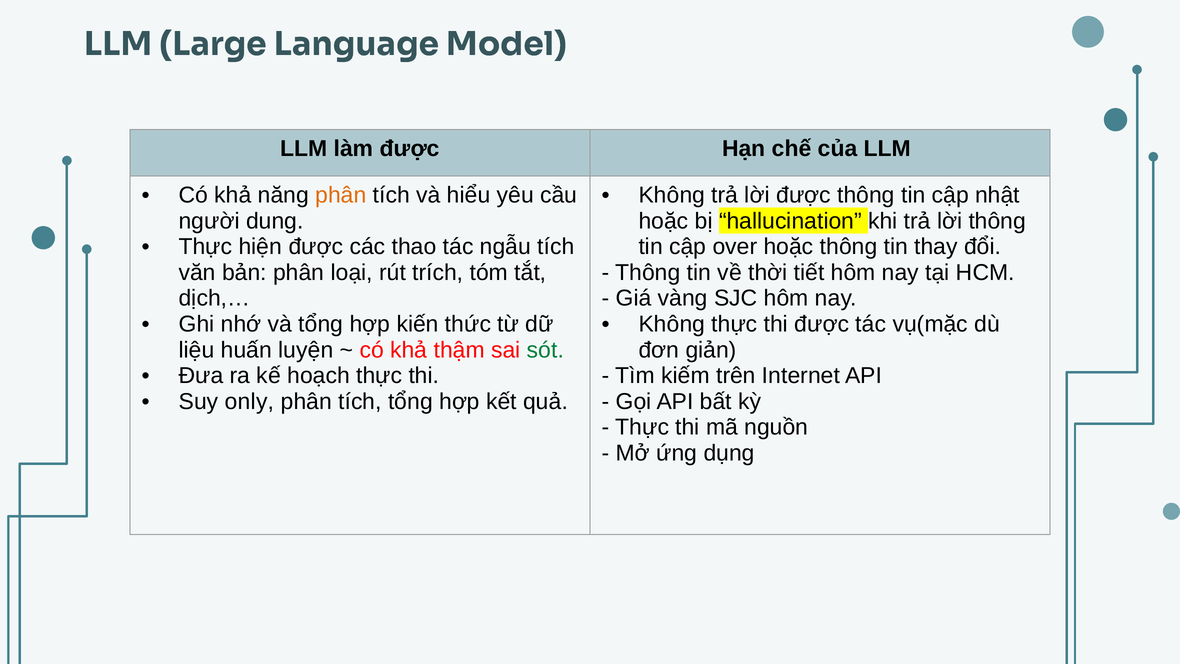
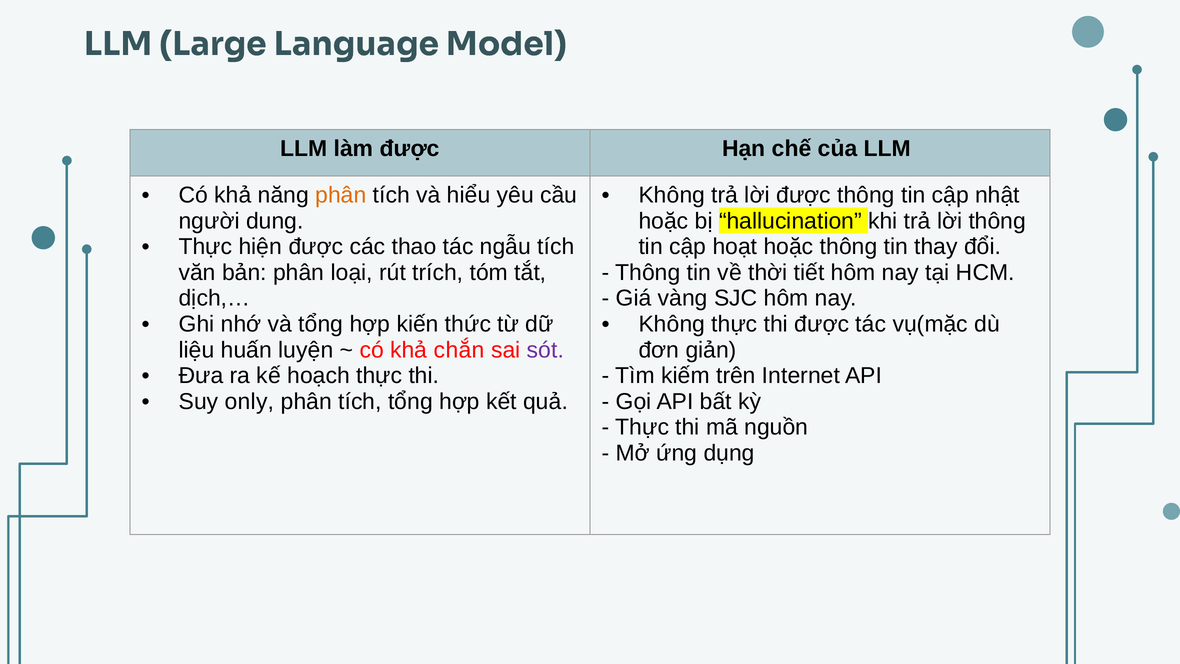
over: over -> hoạt (735, 247)
thậm: thậm -> chắn (459, 350)
sót colour: green -> purple (545, 350)
